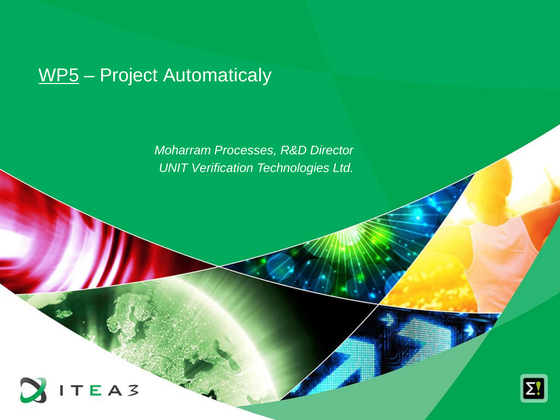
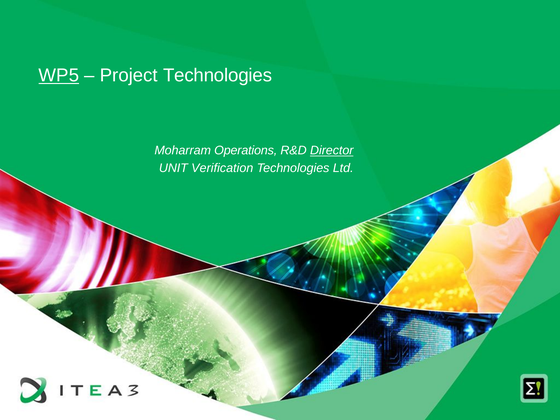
Project Automaticaly: Automaticaly -> Technologies (218, 75)
Processes: Processes -> Operations (246, 151)
Director underline: none -> present (332, 151)
